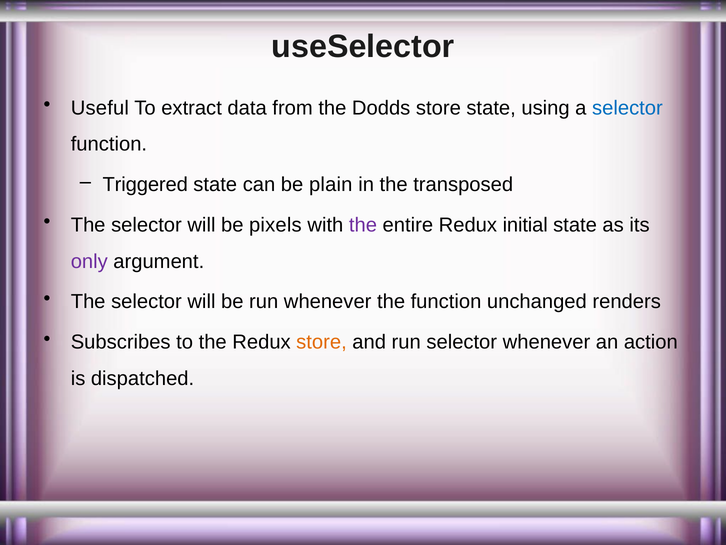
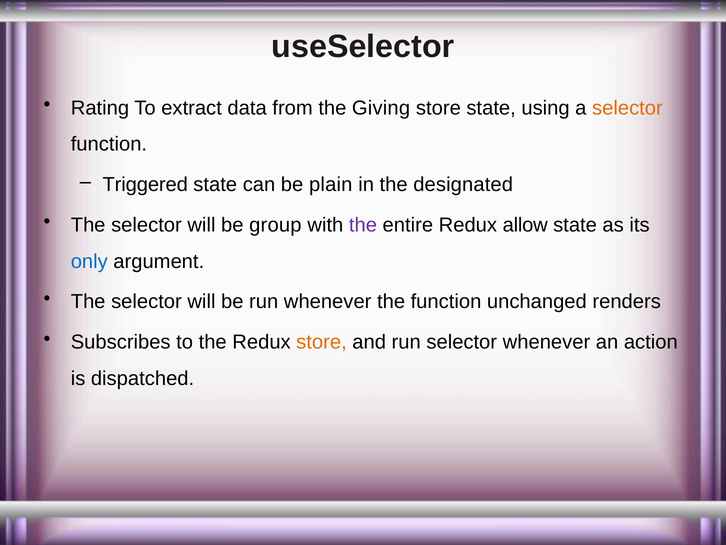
Useful: Useful -> Rating (100, 108)
Dodds: Dodds -> Giving (381, 108)
selector colour: blue -> orange (627, 108)
transposed: transposed -> designated (463, 185)
pixels: pixels -> group (275, 225)
initial: initial -> allow (525, 225)
only colour: purple -> blue (89, 261)
